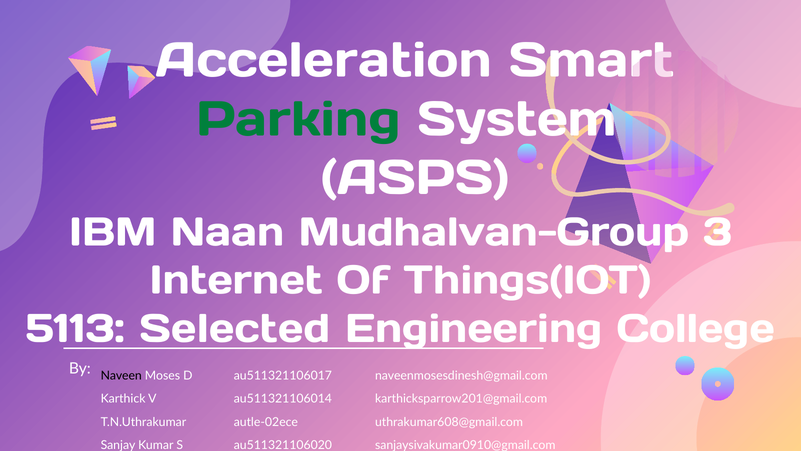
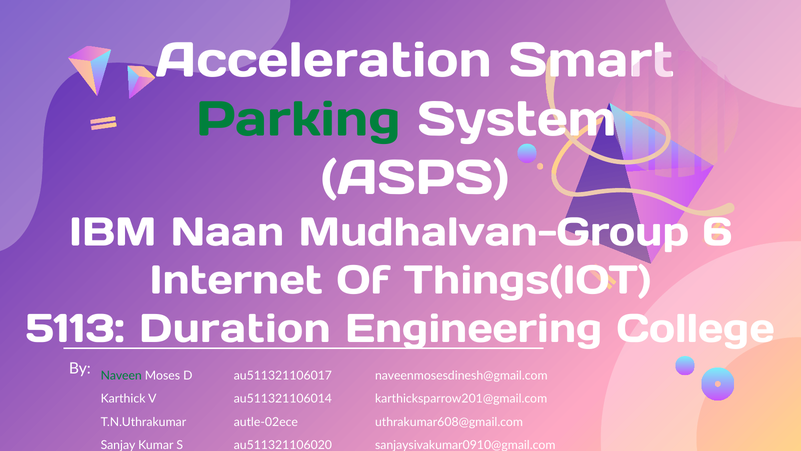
3: 3 -> 6 (717, 232)
Selected: Selected -> Duration (235, 329)
Naveen colour: black -> green (121, 375)
